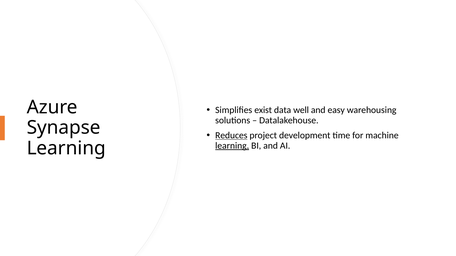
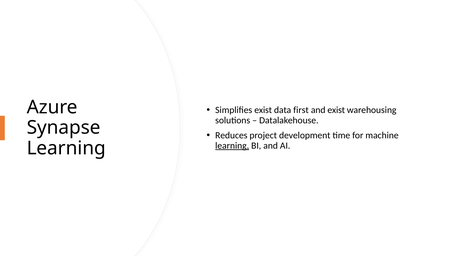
well: well -> first (301, 110)
and easy: easy -> exist (336, 110)
Reduces underline: present -> none (231, 136)
